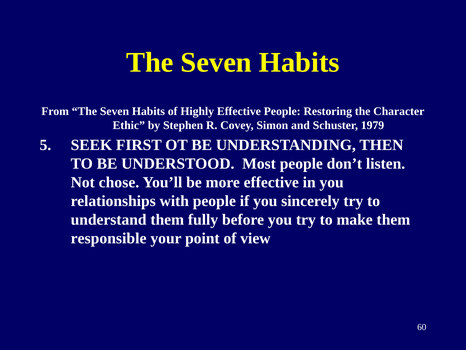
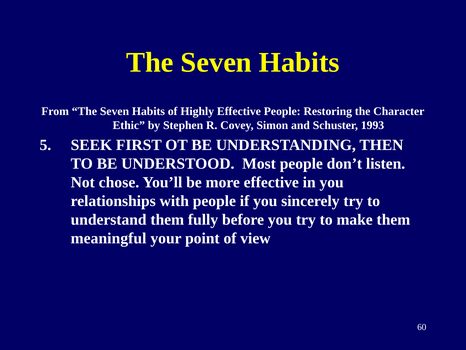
1979: 1979 -> 1993 (373, 125)
responsible: responsible -> meaningful (109, 238)
